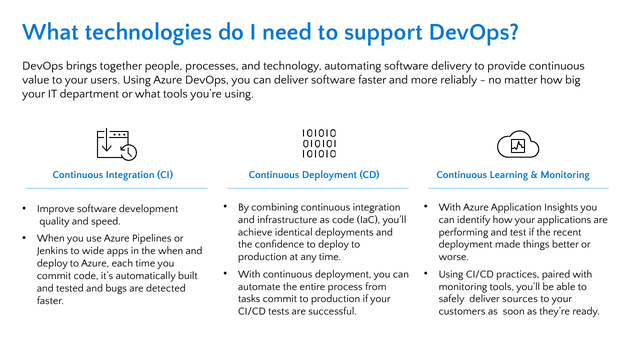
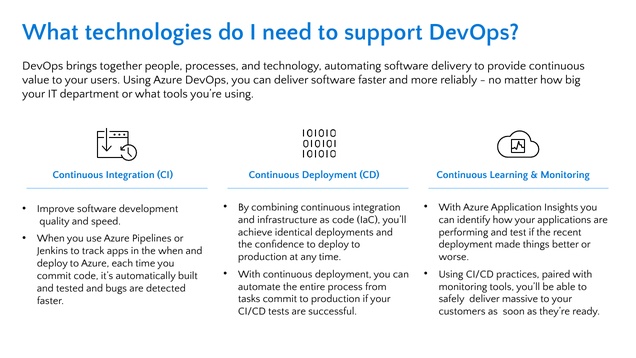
wide: wide -> track (93, 251)
sources: sources -> massive (520, 299)
